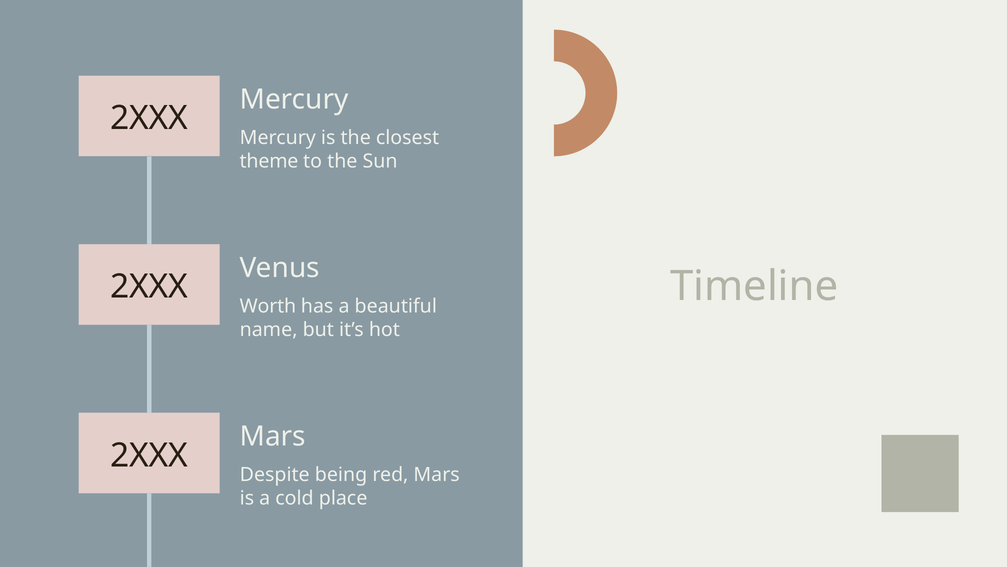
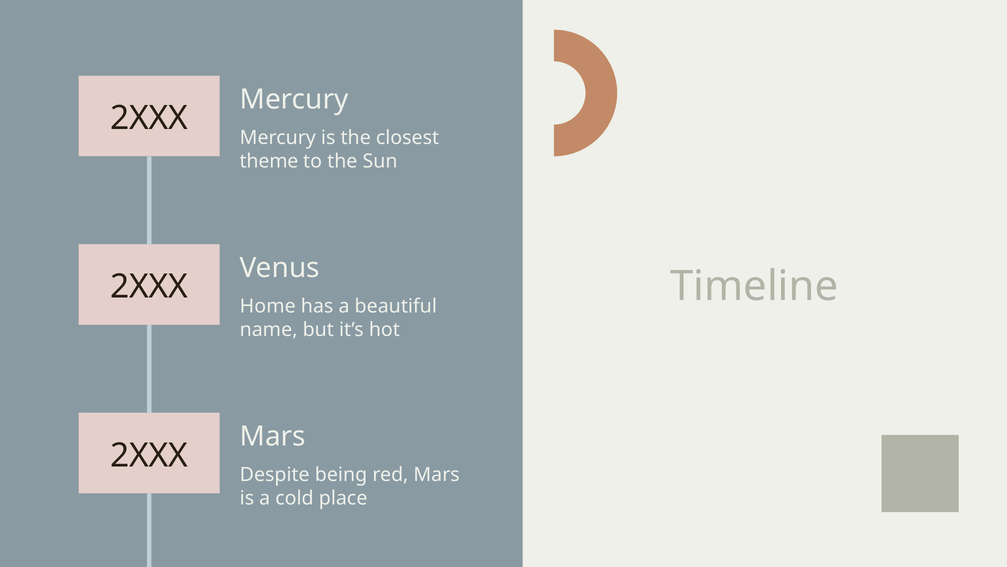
Worth: Worth -> Home (268, 306)
